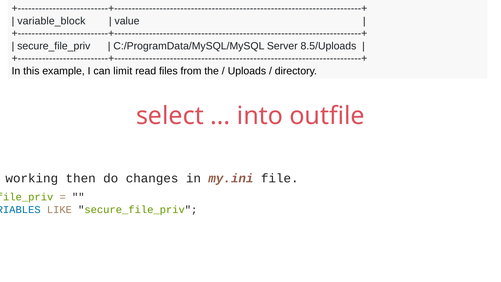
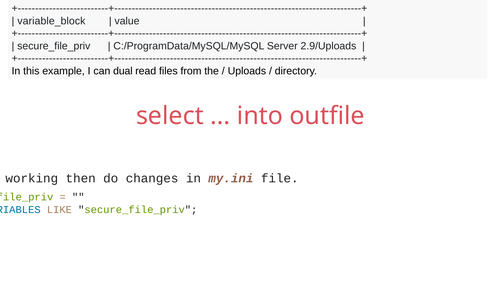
8.5/Uploads: 8.5/Uploads -> 2.9/Uploads (328, 46)
limit: limit -> dual (123, 71)
